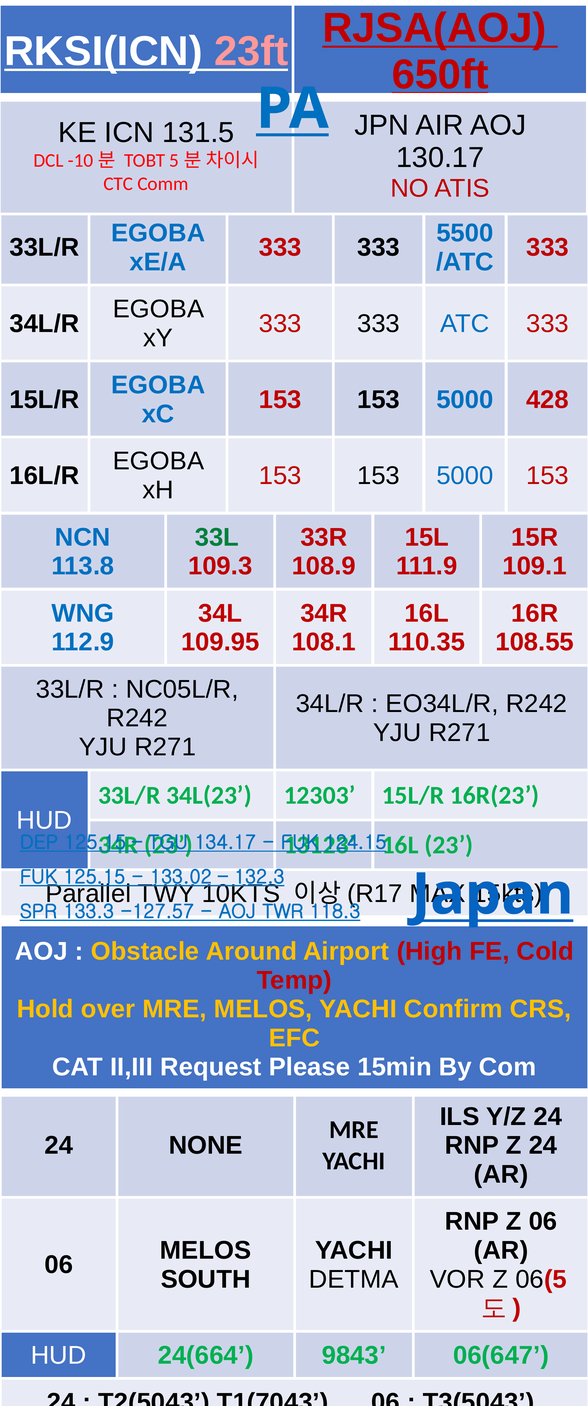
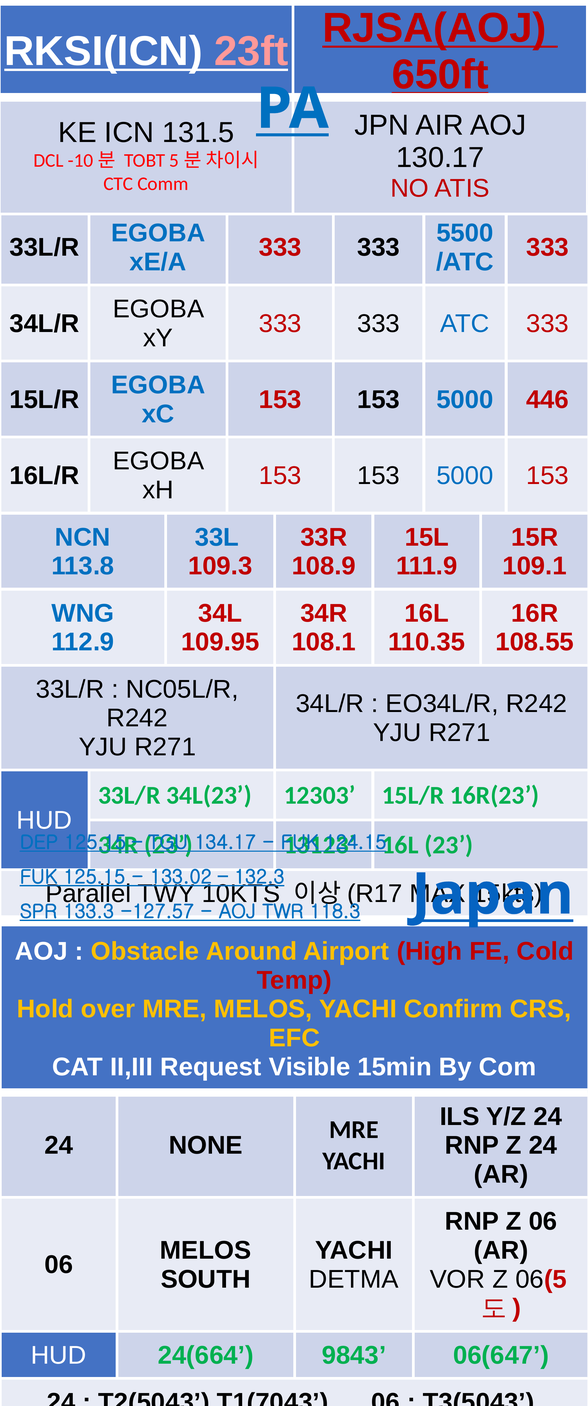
428: 428 -> 446 (547, 400)
33L colour: green -> blue (217, 538)
Please: Please -> Visible (310, 1068)
